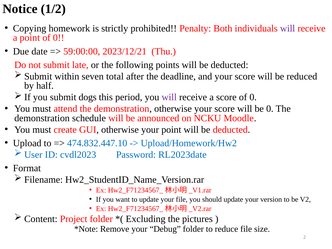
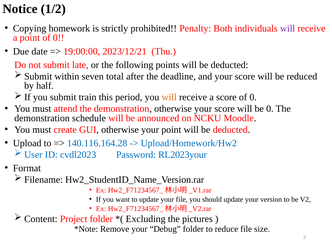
59:00:00: 59:00:00 -> 19:00:00 (82, 51)
dogs: dogs -> train (88, 97)
will colour: purple -> orange (169, 97)
474.832.447.10: 474.832.447.10 -> 140.116.164.28 (97, 143)
RL2023date: RL2023date -> RL2023your (183, 155)
